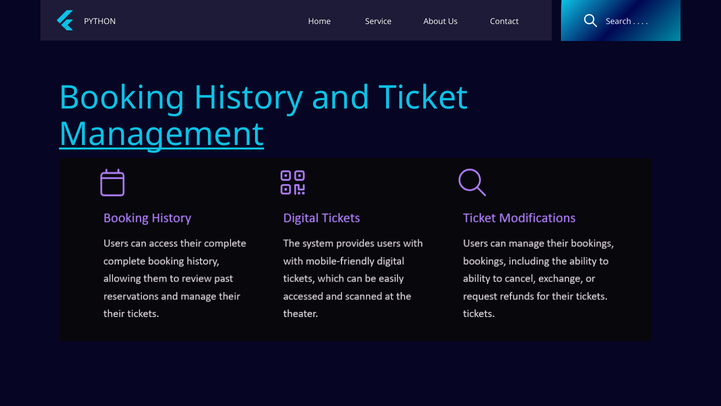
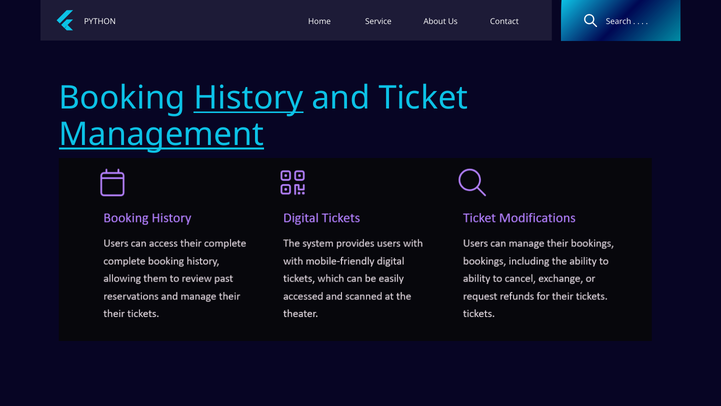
History underline: none -> present (249, 98)
